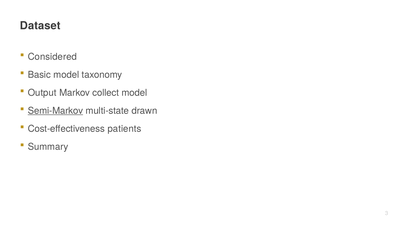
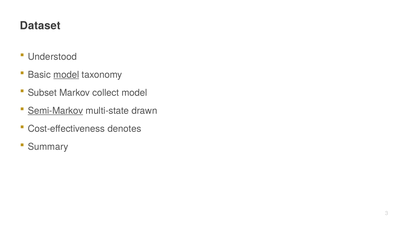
Considered: Considered -> Understood (52, 57)
model underline: none -> present (66, 74)
Output: Output -> Subset (42, 92)
patients: patients -> denotes (124, 128)
